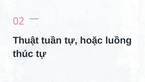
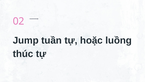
Thuật: Thuật -> Jump (26, 40)
